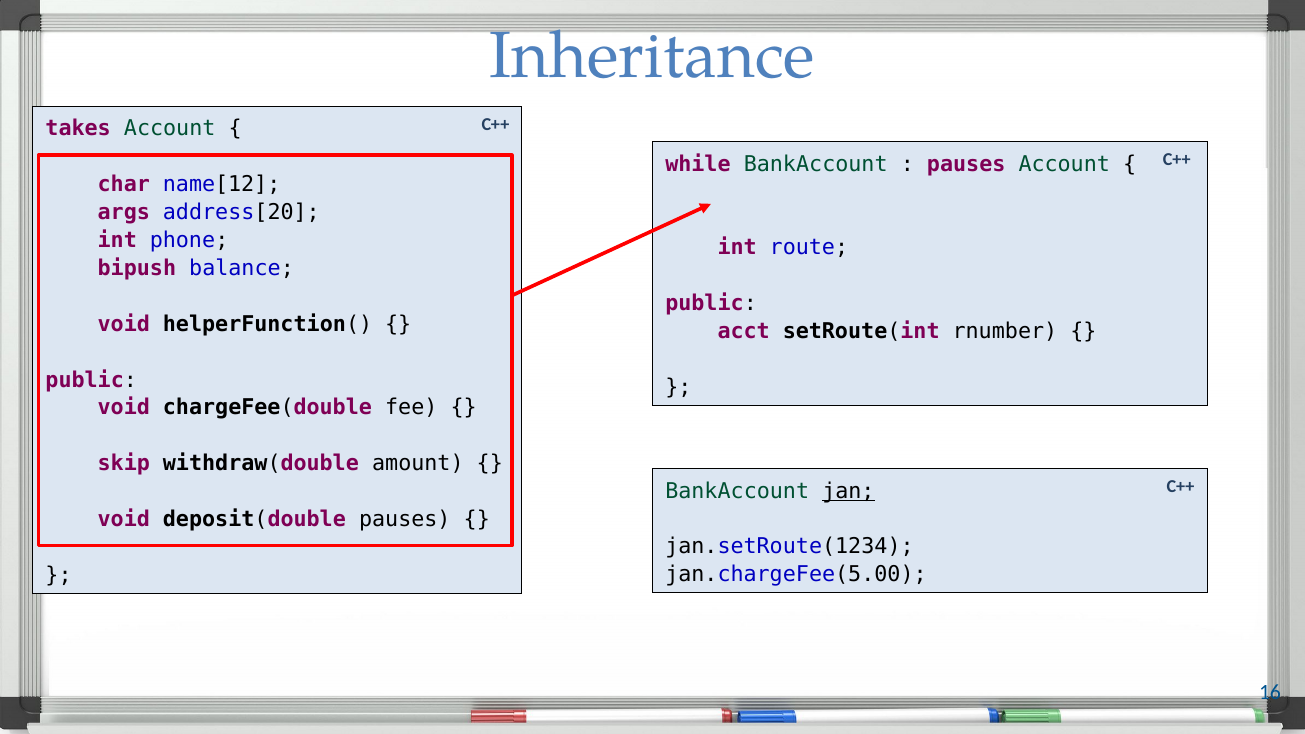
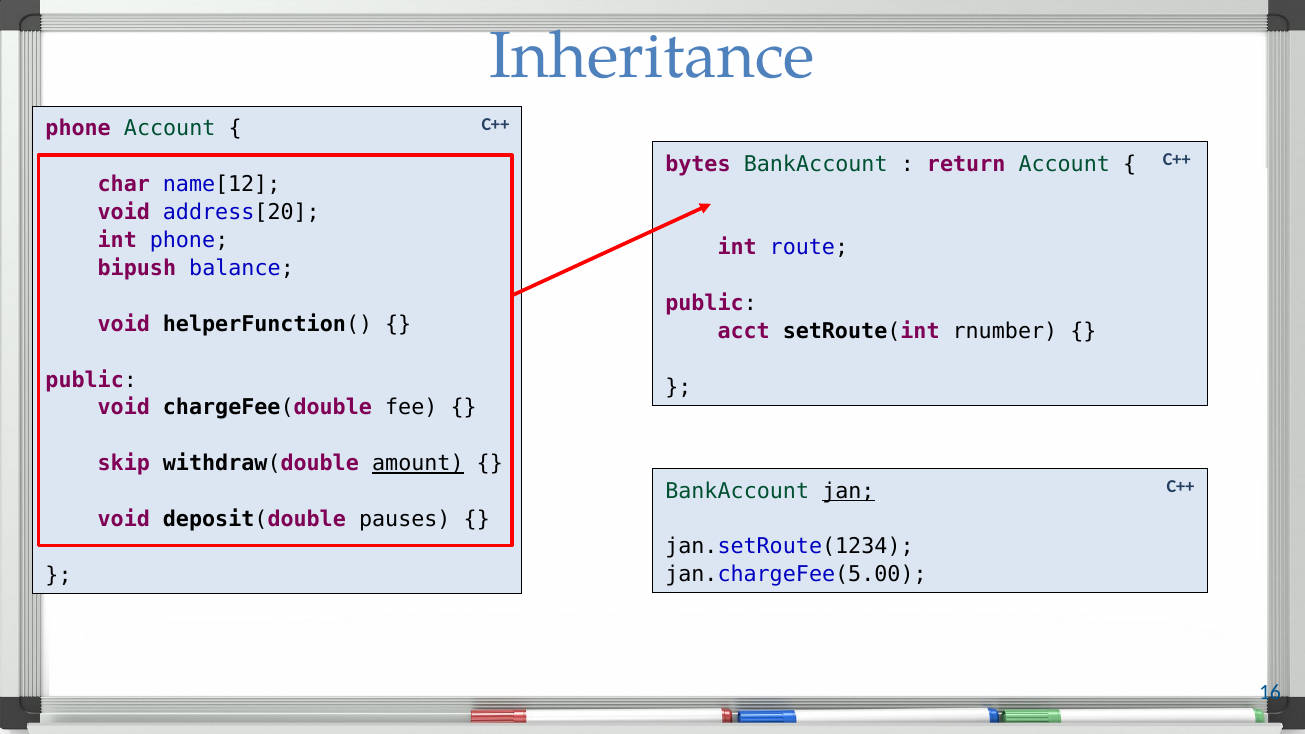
takes: takes -> phone (78, 129)
while: while -> bytes (698, 164)
pauses: pauses -> return (966, 164)
args: args -> void (124, 213)
amount underline: none -> present (418, 464)
